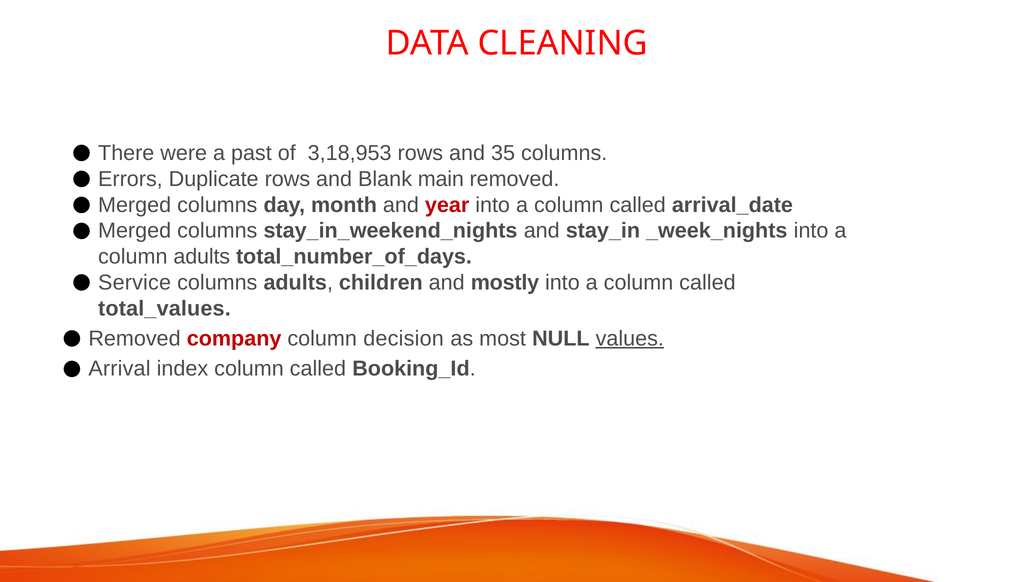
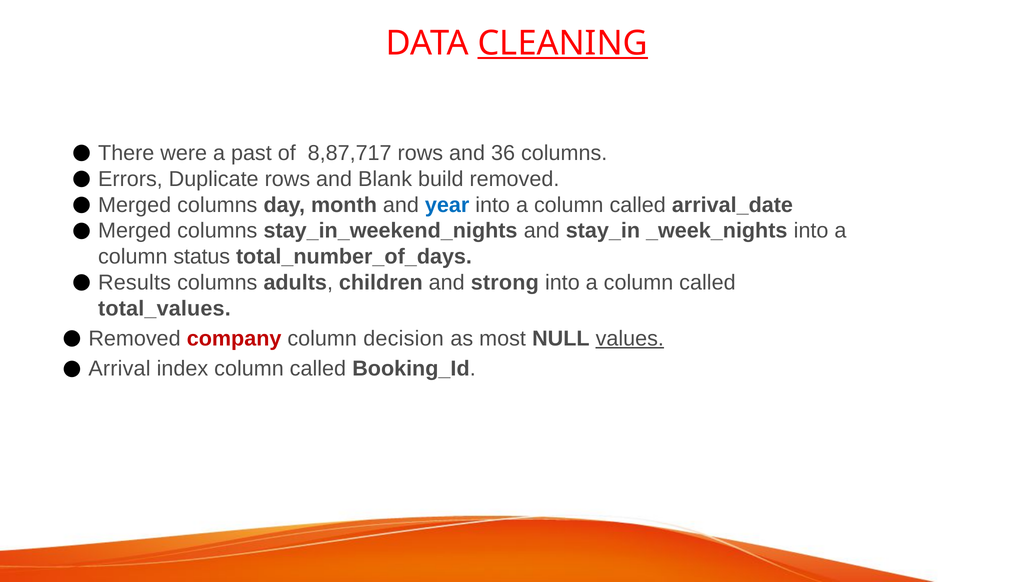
CLEANING underline: none -> present (563, 43)
3,18,953: 3,18,953 -> 8,87,717 (350, 153)
35: 35 -> 36 (503, 153)
main: main -> build (441, 179)
year colour: red -> blue (447, 205)
column adults: adults -> status (202, 256)
Service: Service -> Results (135, 282)
mostly: mostly -> strong (505, 282)
